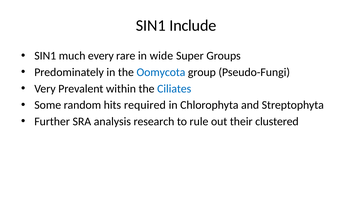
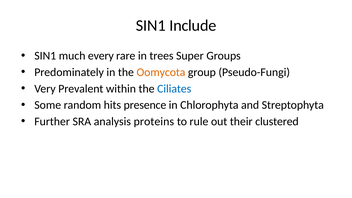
wide: wide -> trees (161, 56)
Oomycota colour: blue -> orange (161, 72)
required: required -> presence (145, 105)
research: research -> proteins (154, 122)
